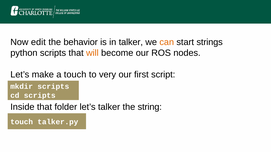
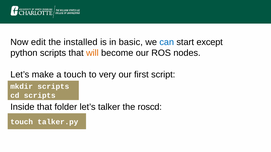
behavior: behavior -> installed (81, 42)
in talker: talker -> basic (131, 42)
can colour: orange -> blue (167, 42)
strings: strings -> except (210, 42)
string: string -> roscd (150, 107)
